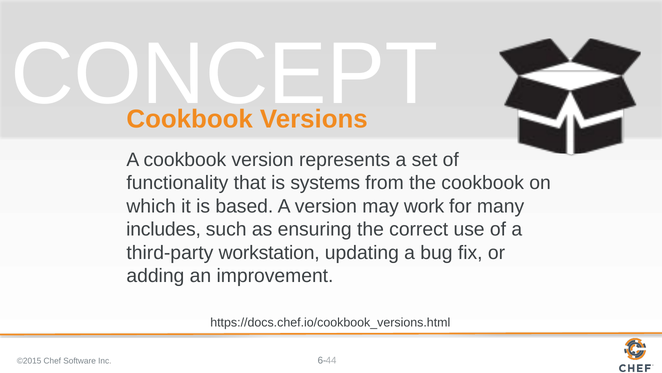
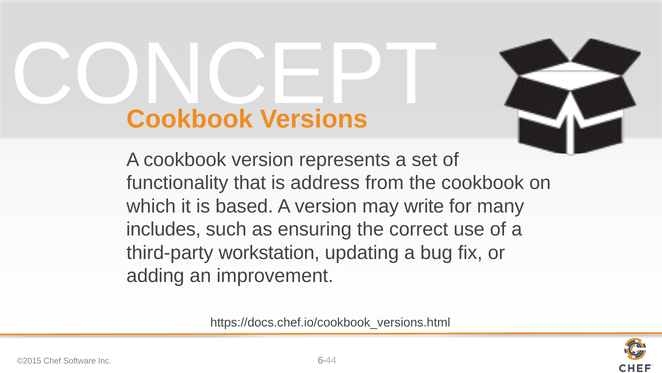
systems: systems -> address (325, 183)
work: work -> write (424, 206)
